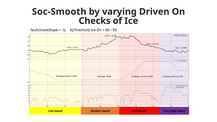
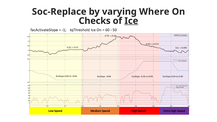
Soc-Smooth: Soc-Smooth -> Soc-Replace (59, 12)
Driven: Driven -> Where (154, 12)
Ice underline: none -> present (131, 21)
